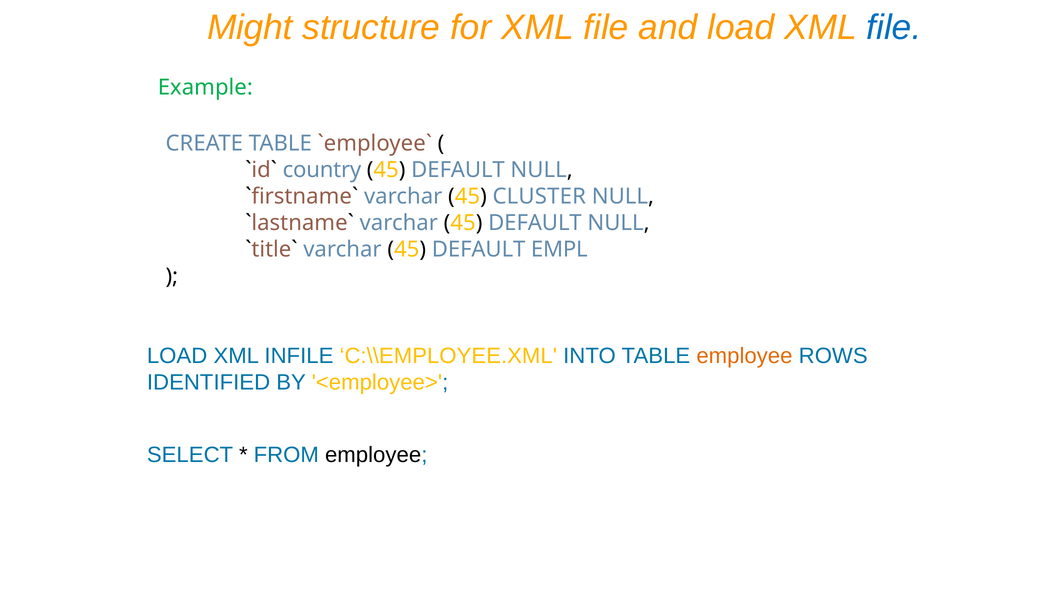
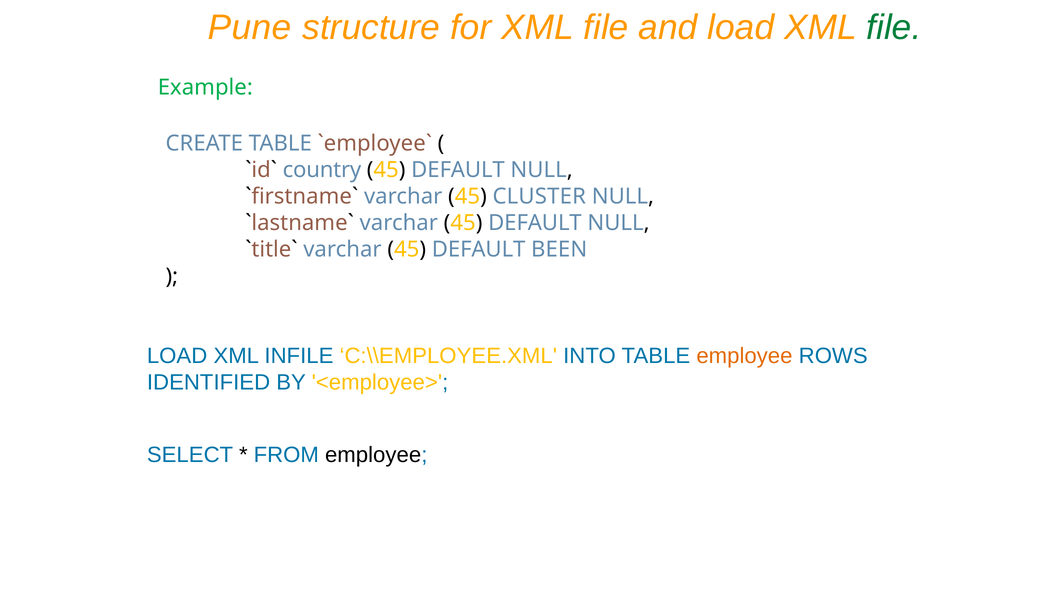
Might: Might -> Pune (250, 28)
file colour: blue -> green (894, 28)
EMPL: EMPL -> BEEN (559, 250)
